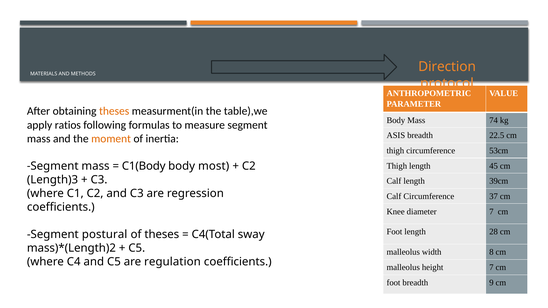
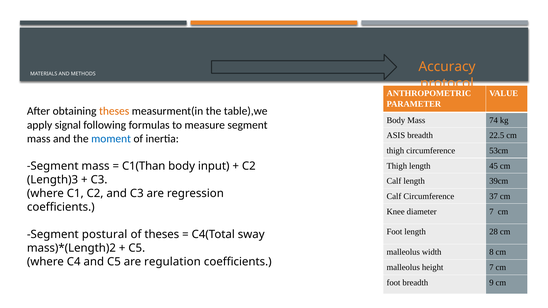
Direction: Direction -> Accuracy (447, 67)
ratios: ratios -> signal (68, 125)
moment colour: orange -> blue (111, 139)
C1(Body: C1(Body -> C1(Than (144, 166)
most: most -> input (214, 166)
